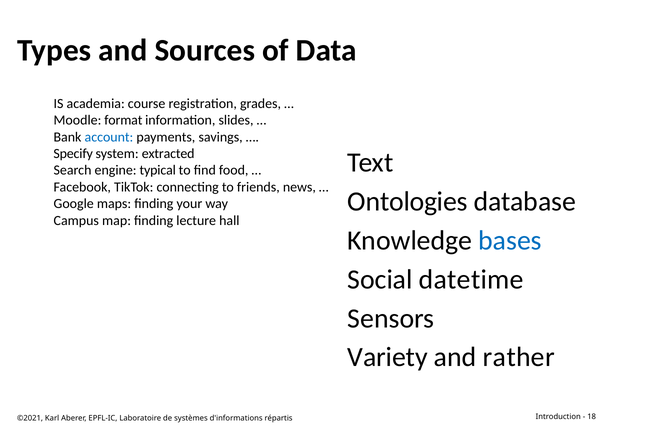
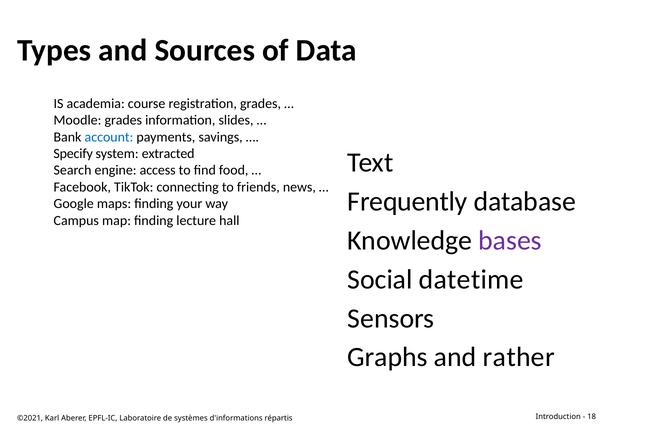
Moodle format: format -> grades (123, 120)
typical: typical -> access (158, 170)
Ontologies: Ontologies -> Frequently (407, 202)
bases colour: blue -> purple (510, 241)
Variety: Variety -> Graphs (388, 357)
